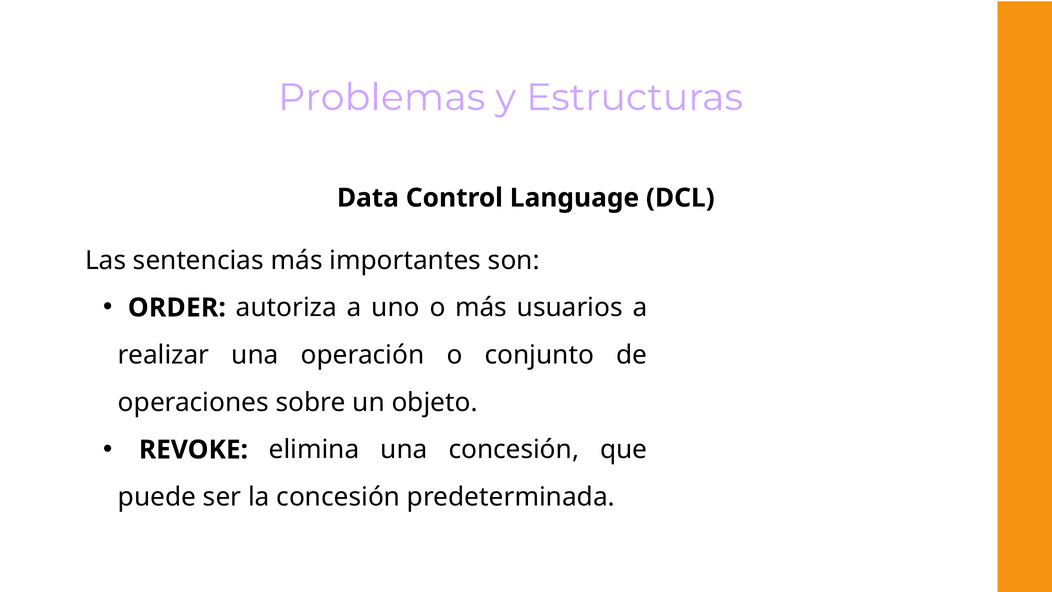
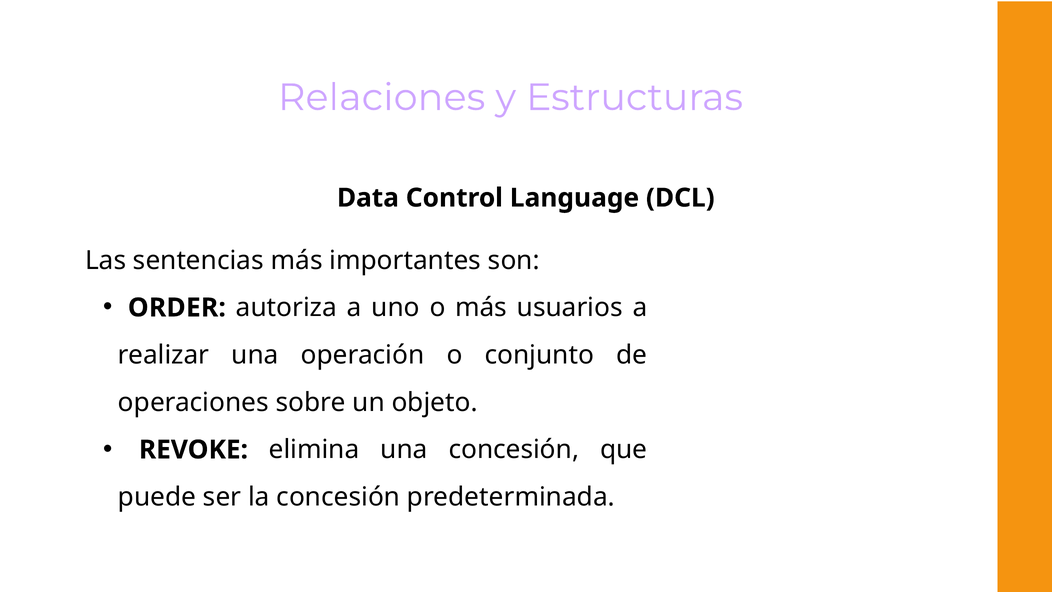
Problemas: Problemas -> Relaciones (382, 97)
